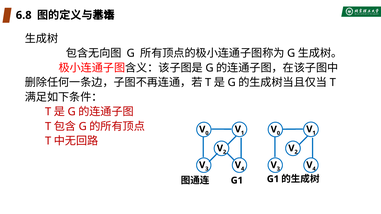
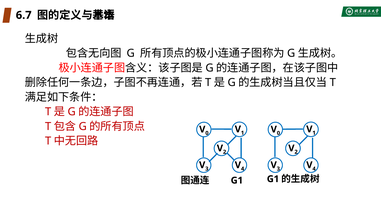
6.8: 6.8 -> 6.7 (24, 15)
